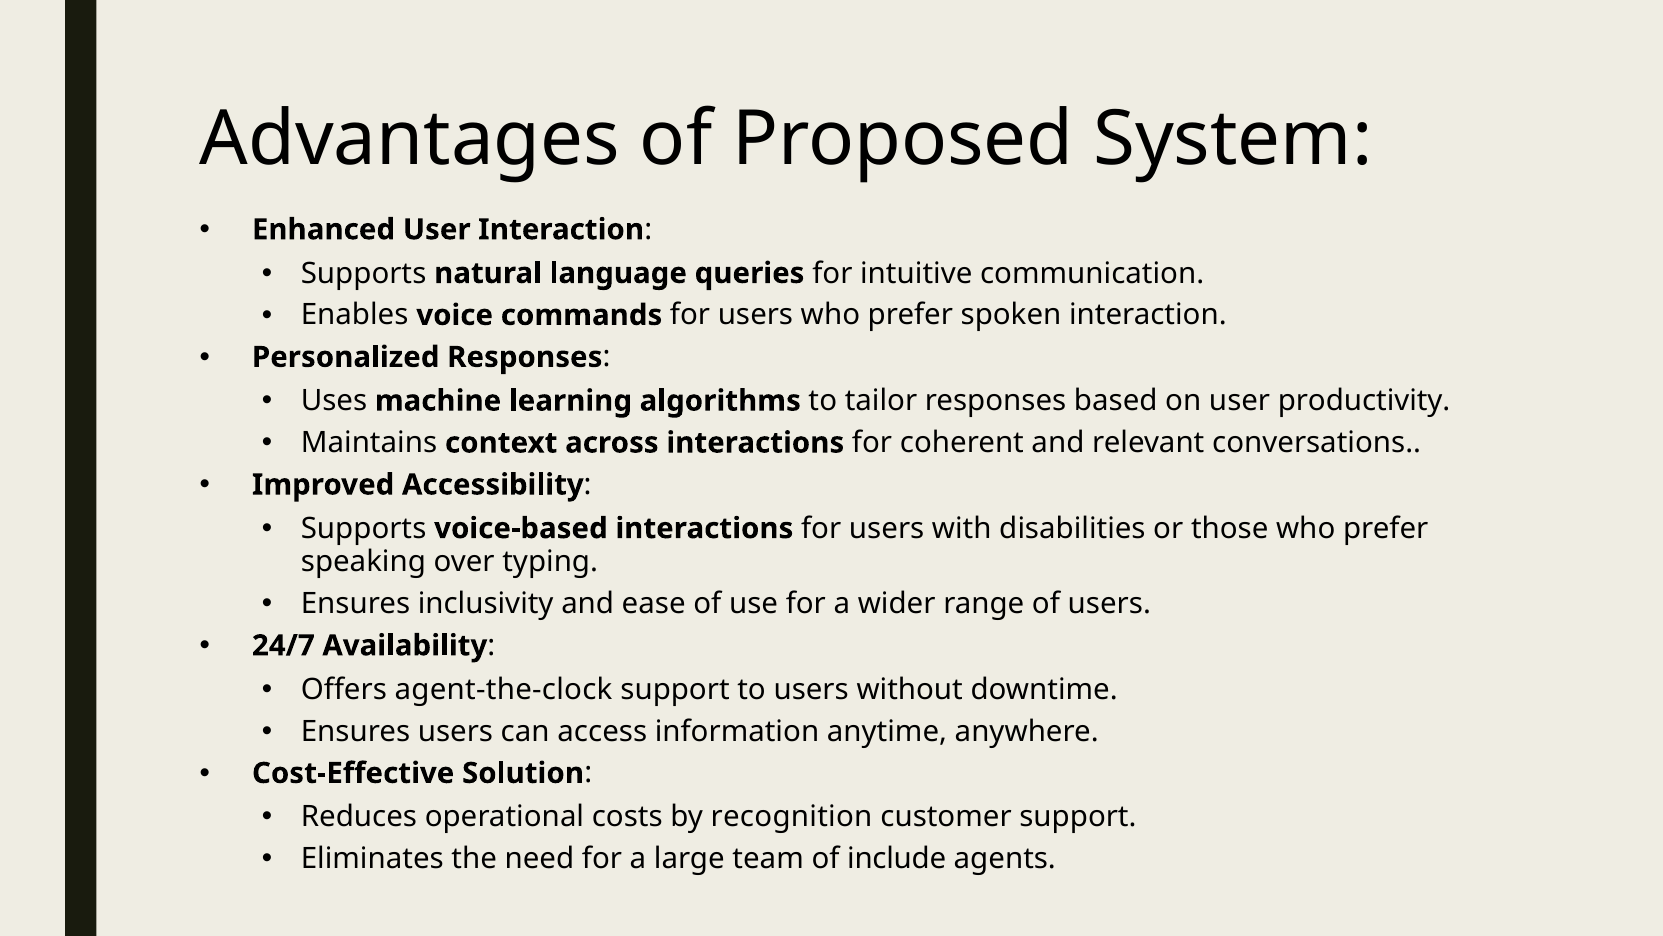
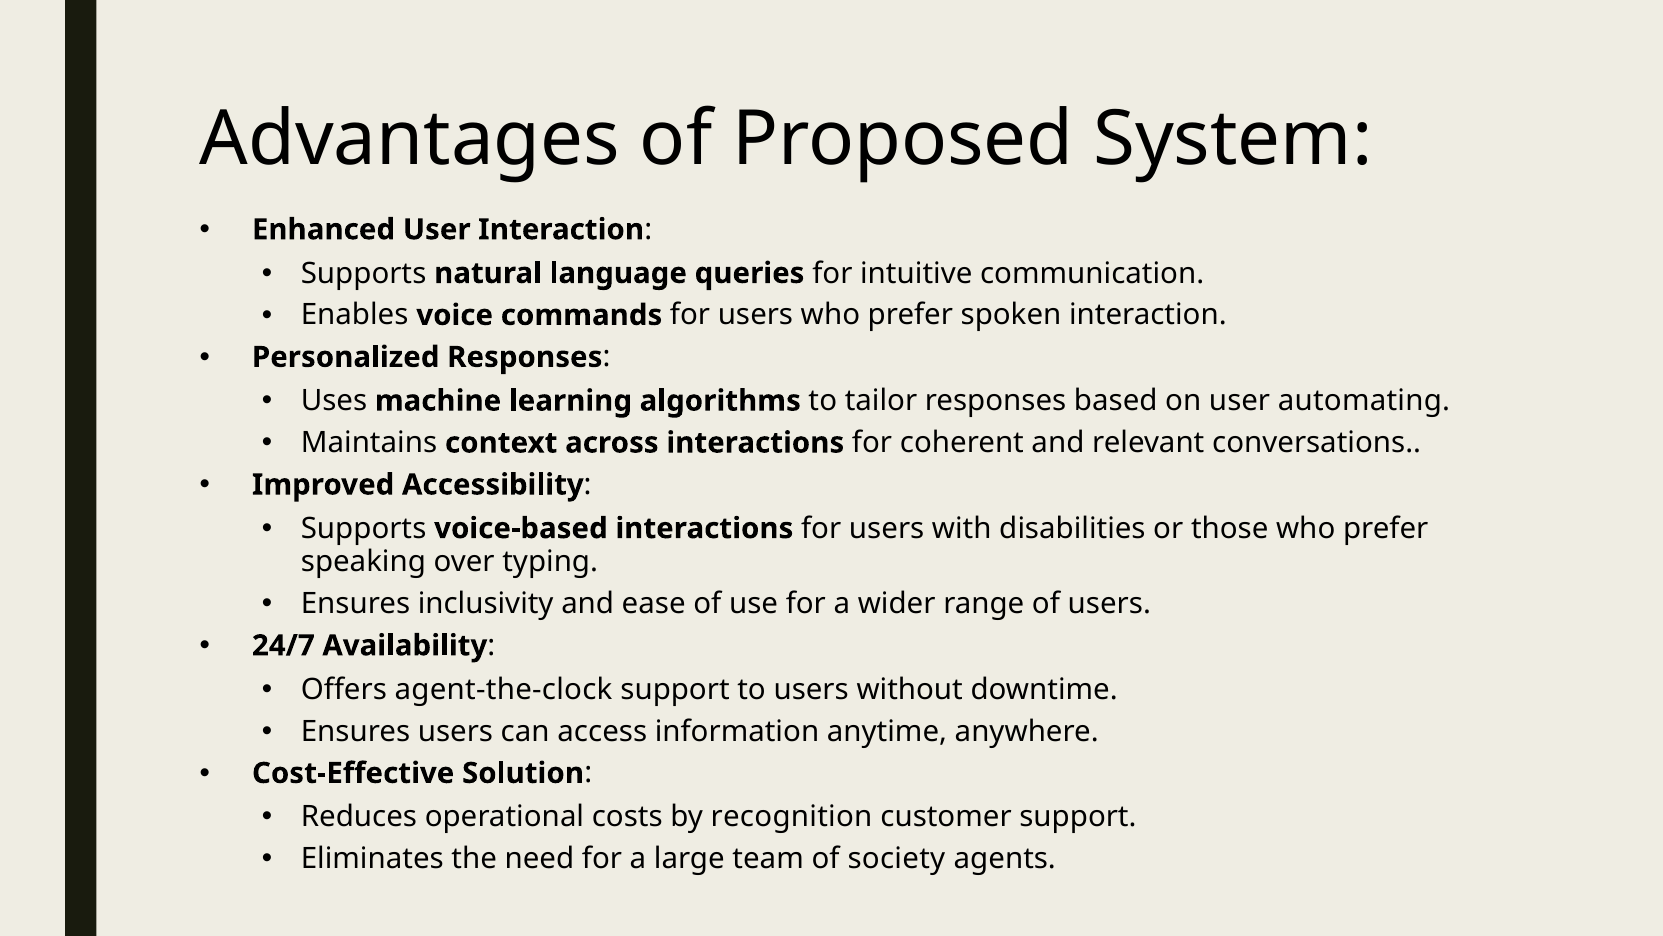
productivity: productivity -> automating (1364, 401)
include: include -> society (896, 858)
